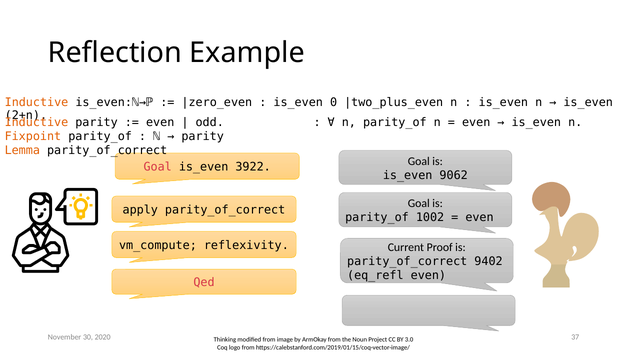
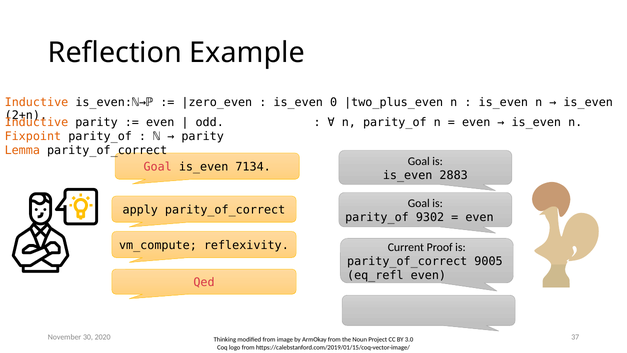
3922: 3922 -> 7134 (253, 167)
9062: 9062 -> 2883 (454, 175)
1002: 1002 -> 9302 (430, 217)
9402: 9402 -> 9005 (489, 261)
